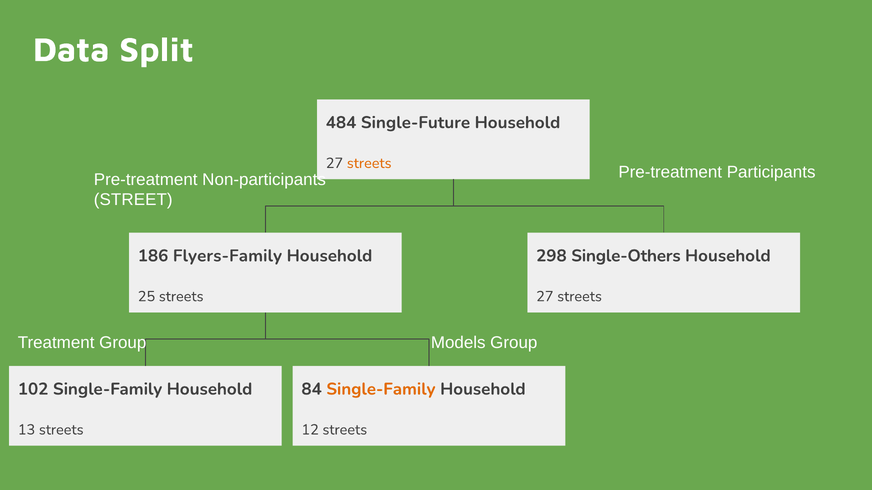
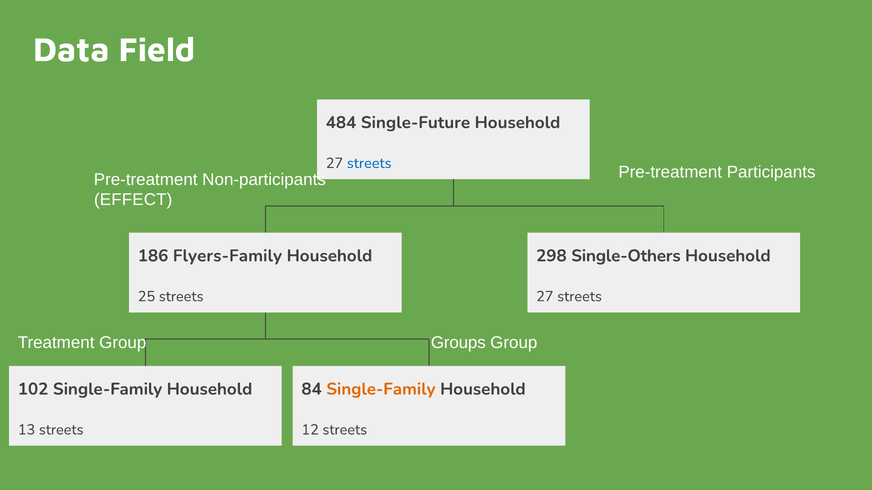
Split: Split -> Field (157, 50)
streets colour: orange -> blue (369, 163)
STREET: STREET -> EFFECT (133, 200)
Models: Models -> Groups (458, 343)
